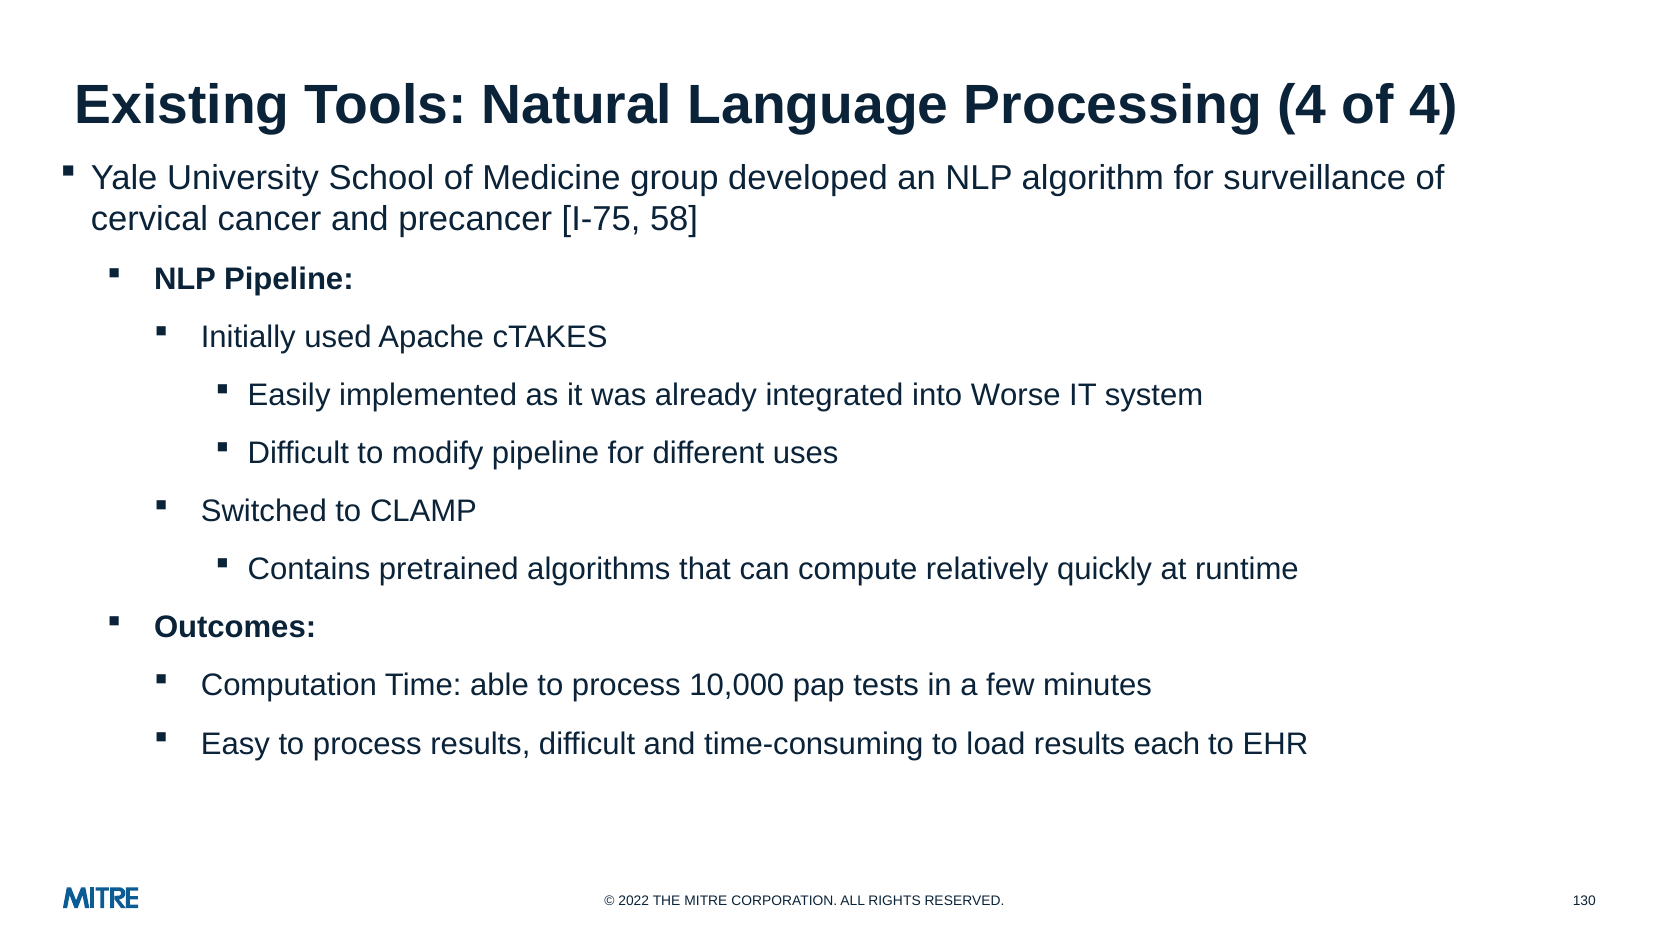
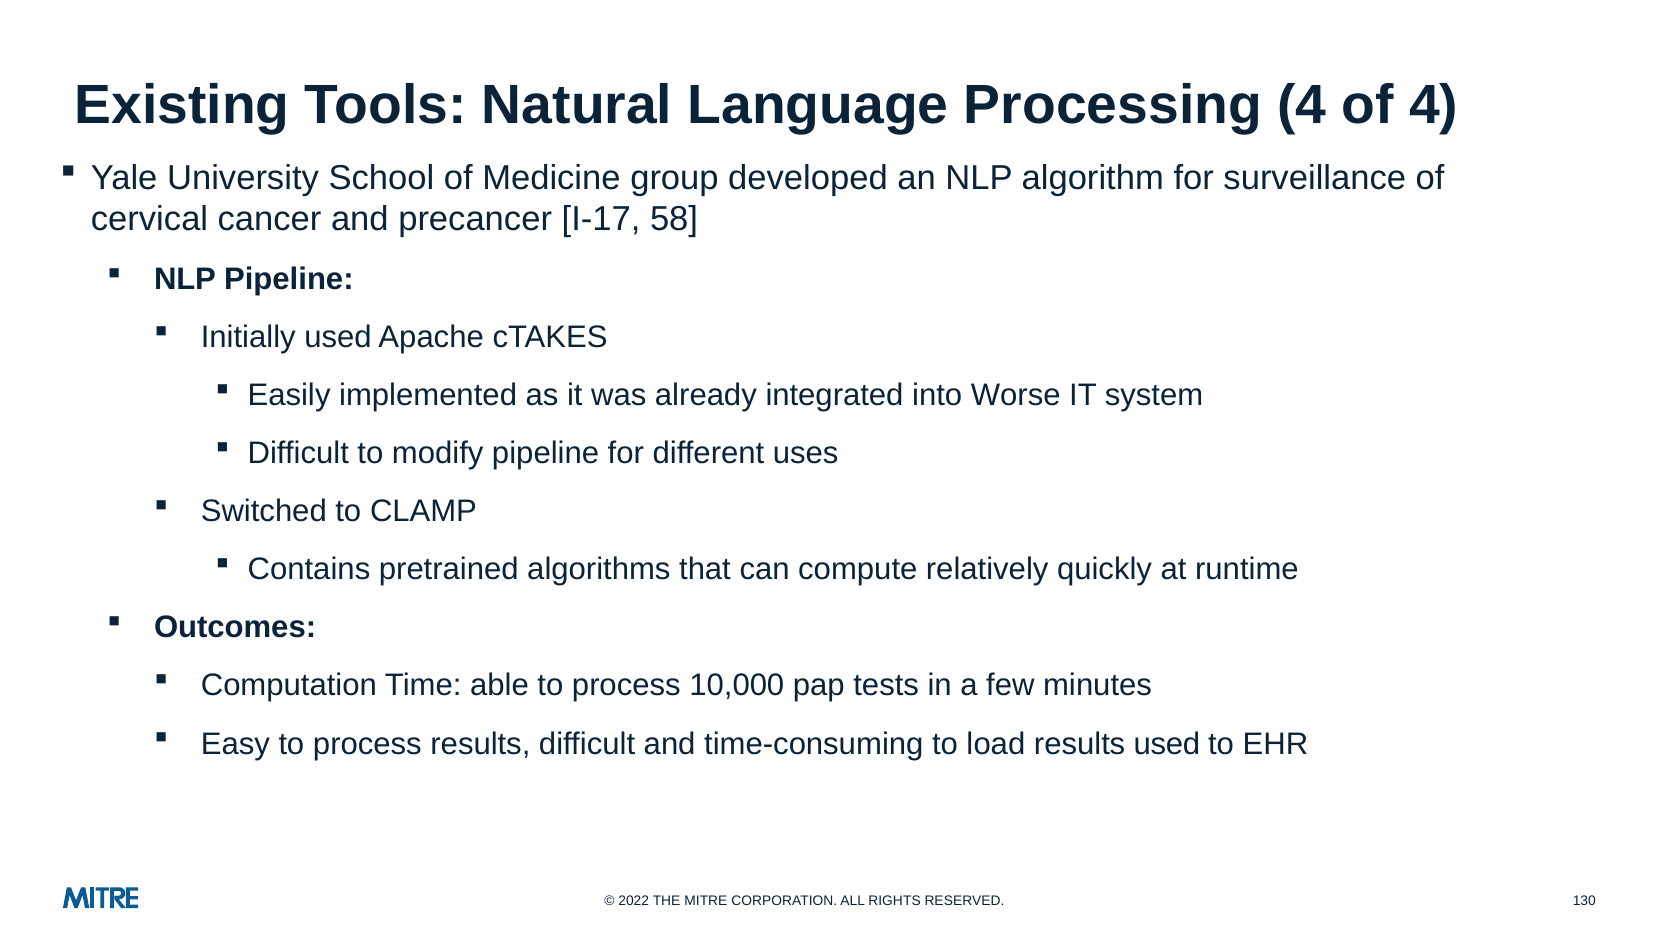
I-75: I-75 -> I-17 (601, 219)
results each: each -> used (1167, 743)
